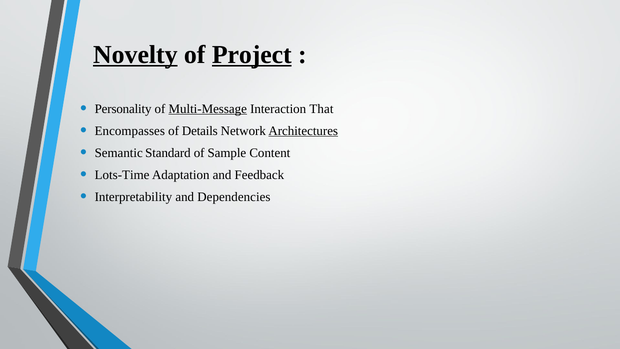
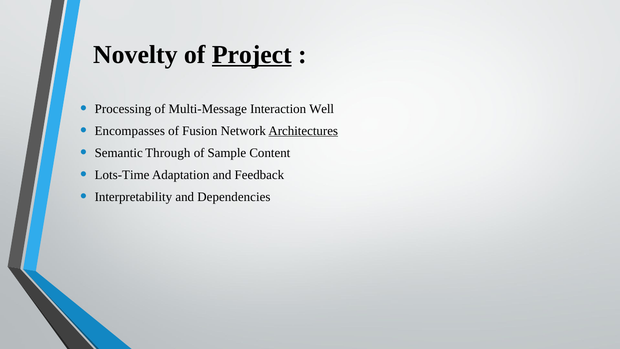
Novelty underline: present -> none (135, 55)
Personality: Personality -> Processing (123, 109)
Multi-Message underline: present -> none (208, 109)
That: That -> Well (322, 109)
Details: Details -> Fusion (200, 131)
Standard: Standard -> Through (168, 153)
